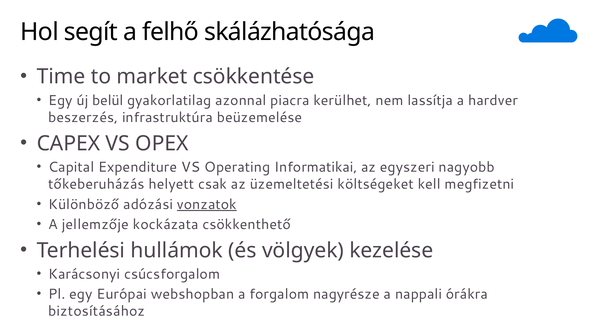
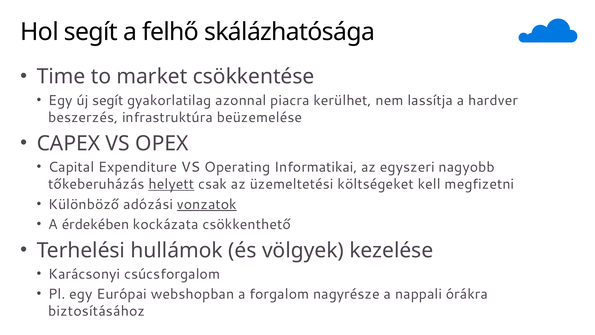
új belül: belül -> segít (108, 100)
helyett underline: none -> present (171, 184)
jellemzője: jellemzője -> érdekében (95, 224)
